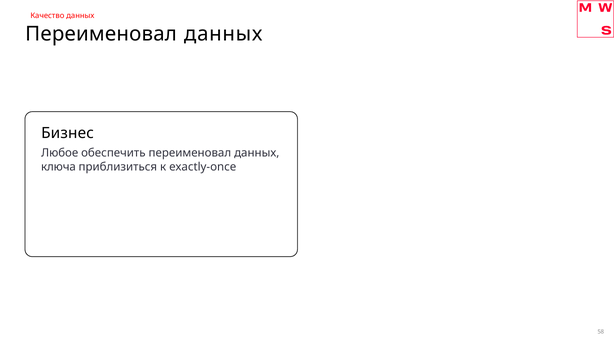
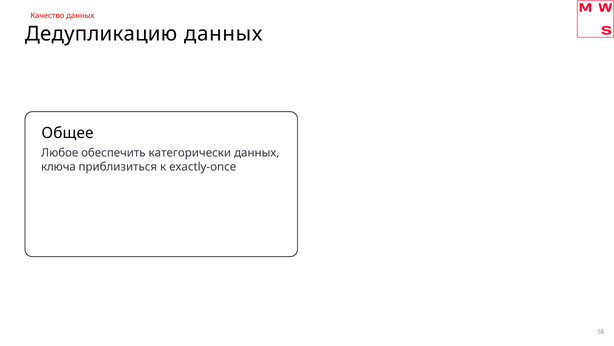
Переименовал: Переименовал -> Дедупликацию (101, 34)
Бизнес: Бизнес -> Общее (67, 133)
обеспечить переименовал: переименовал -> категорически (190, 153)
